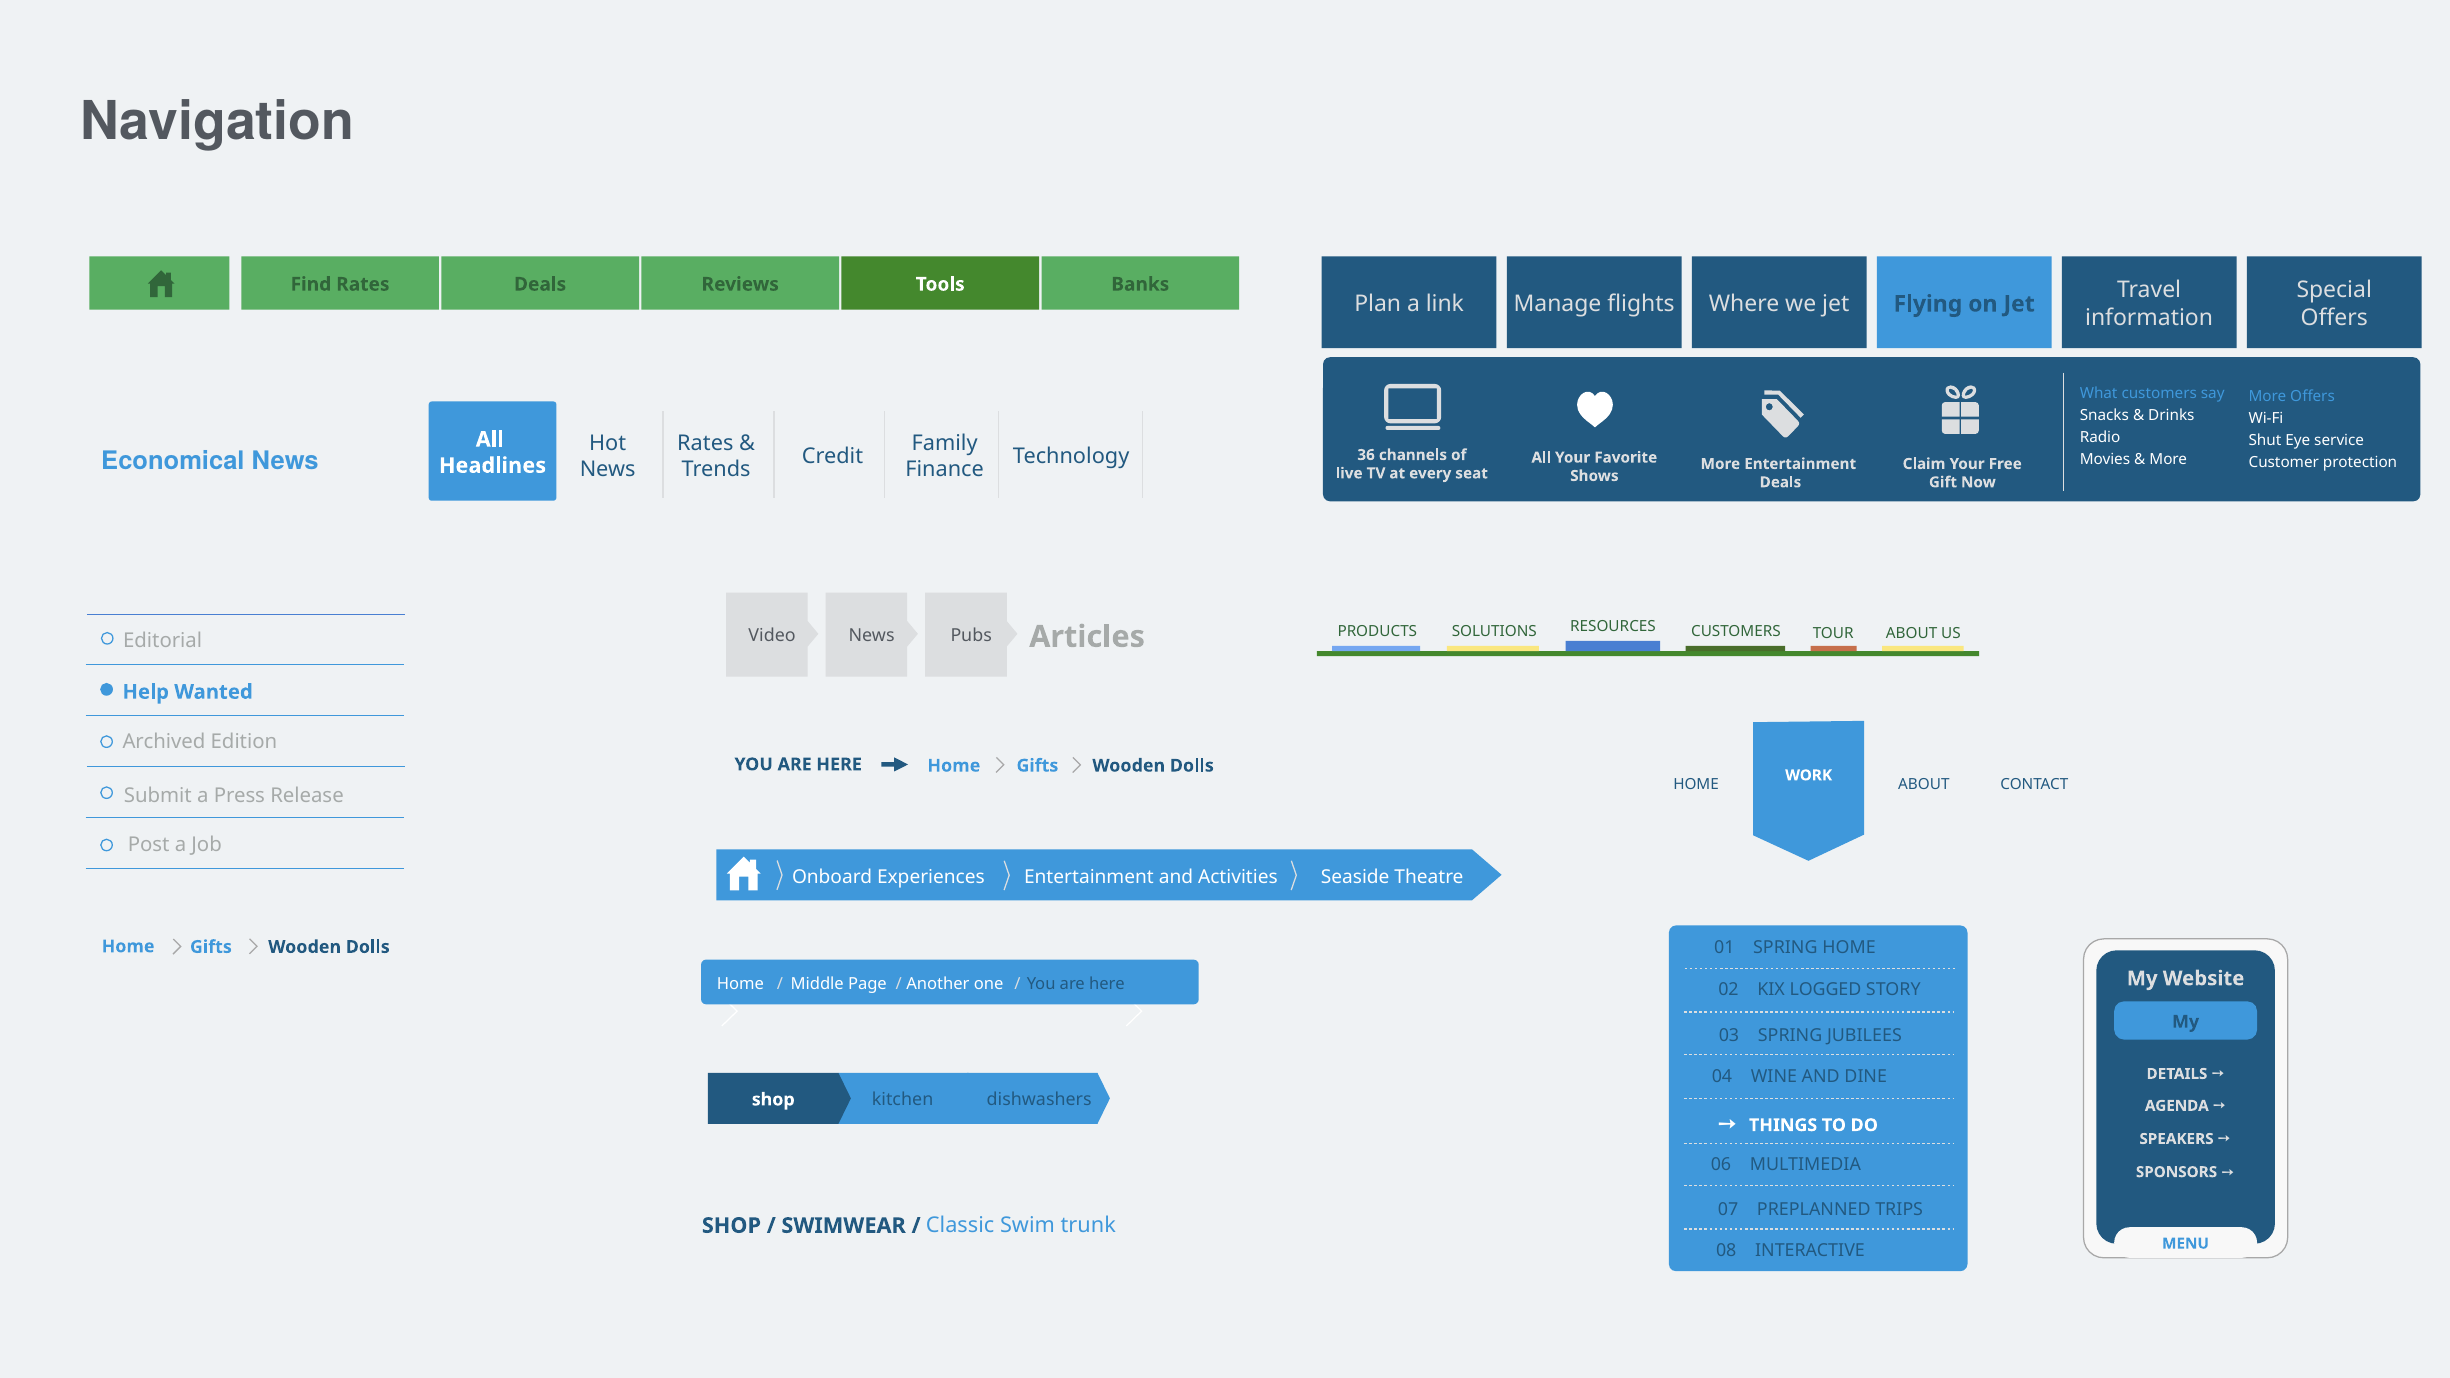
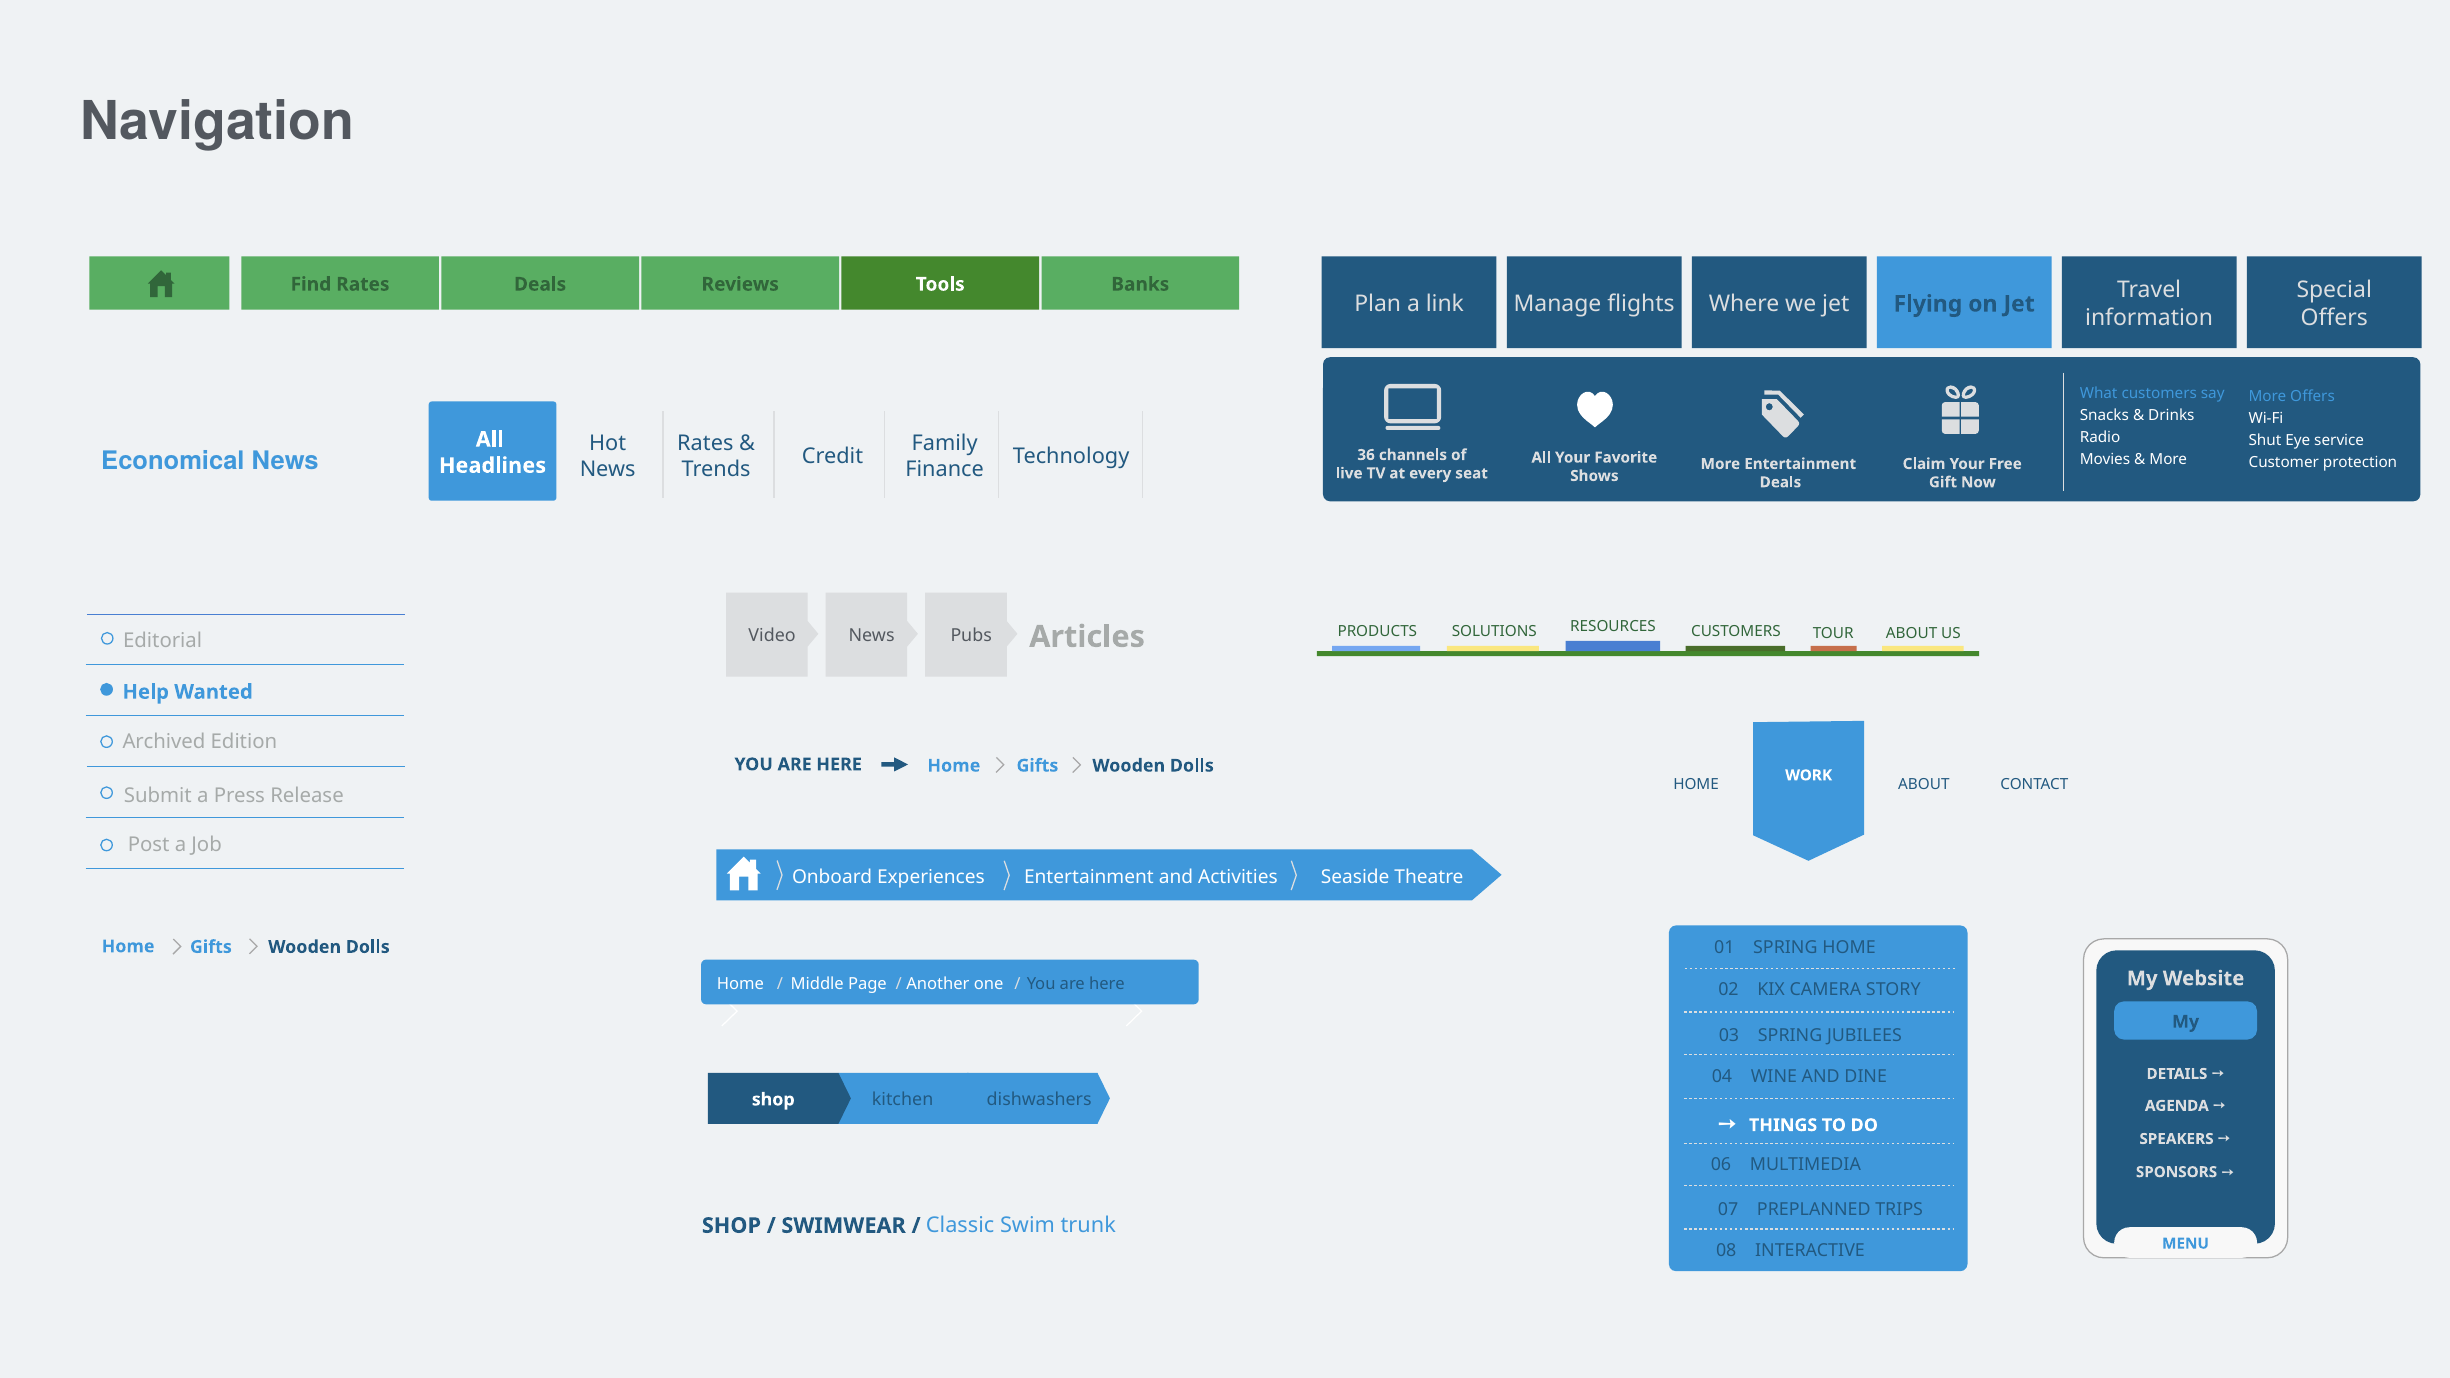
LOGGED: LOGGED -> CAMERA (1825, 990)
